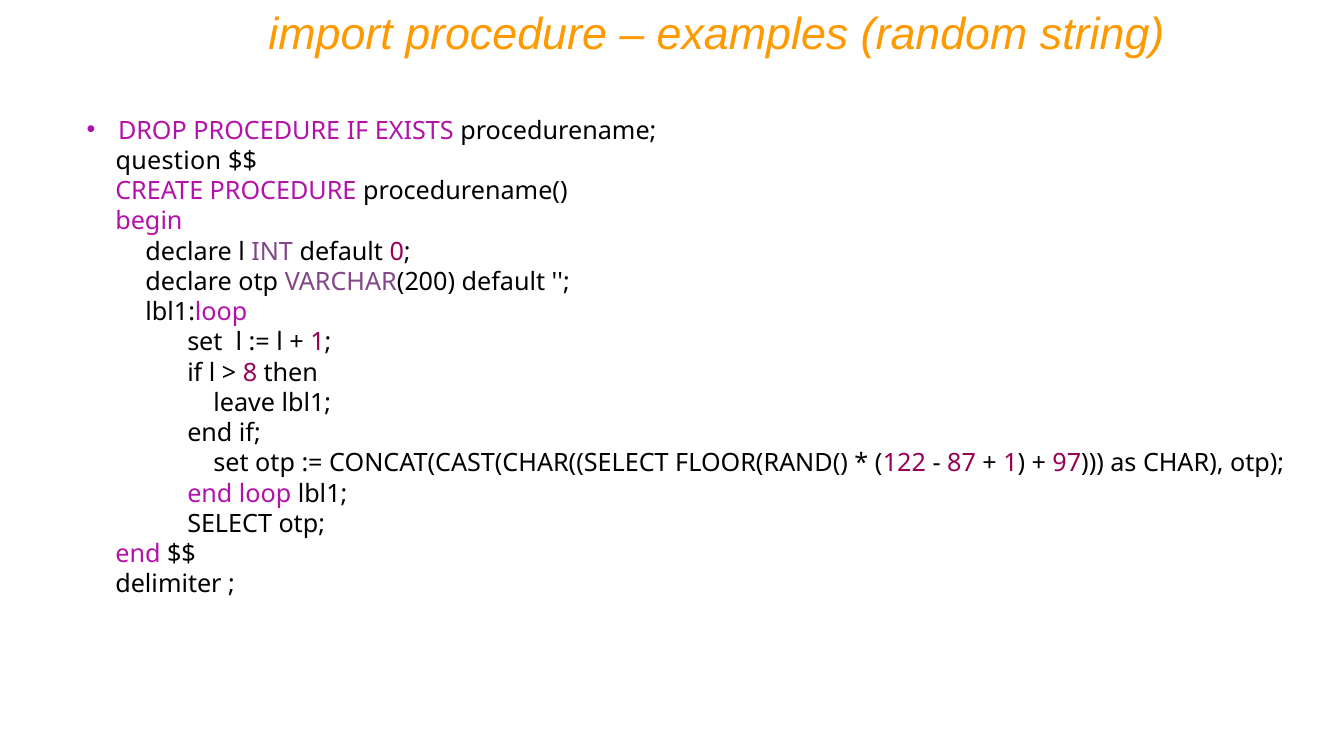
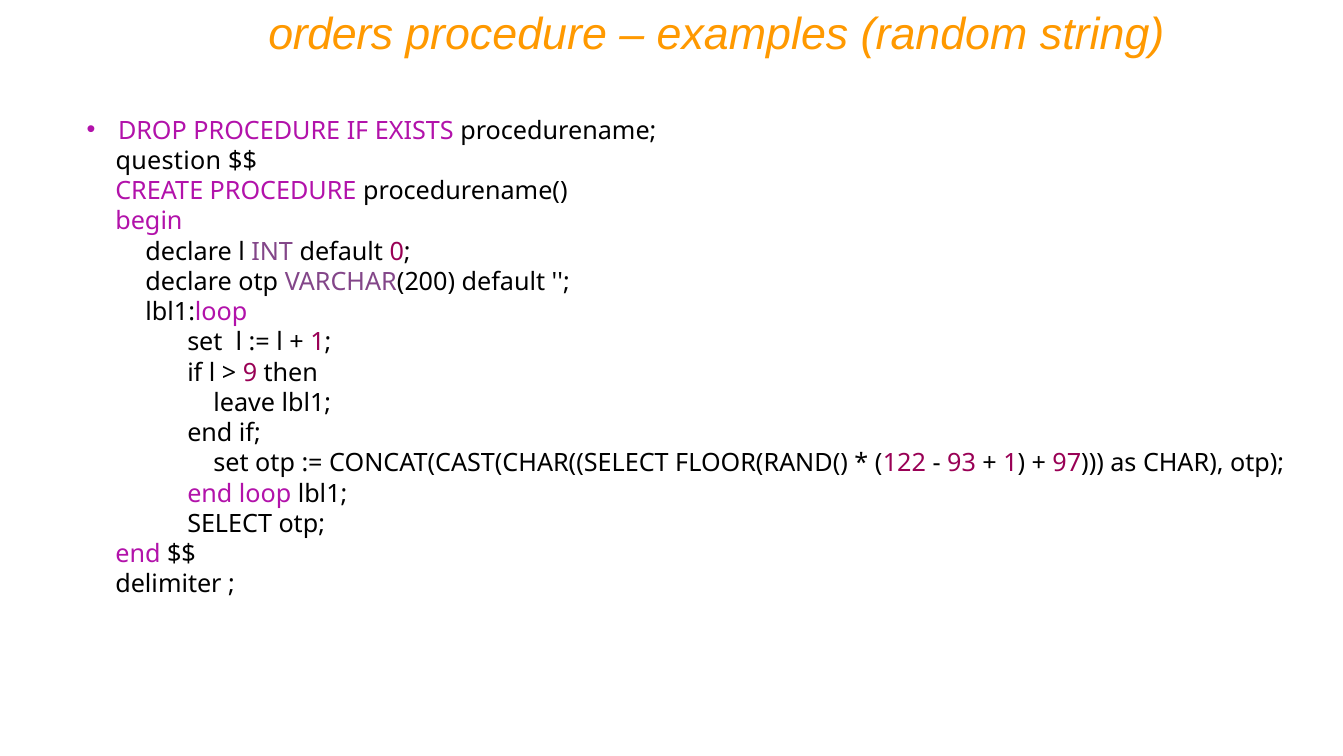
import: import -> orders (331, 35)
8: 8 -> 9 (250, 372)
87: 87 -> 93 (962, 463)
